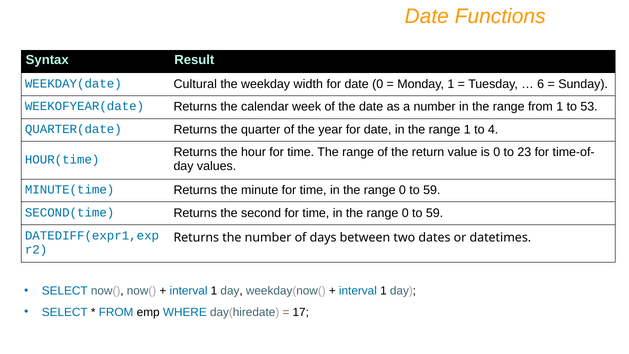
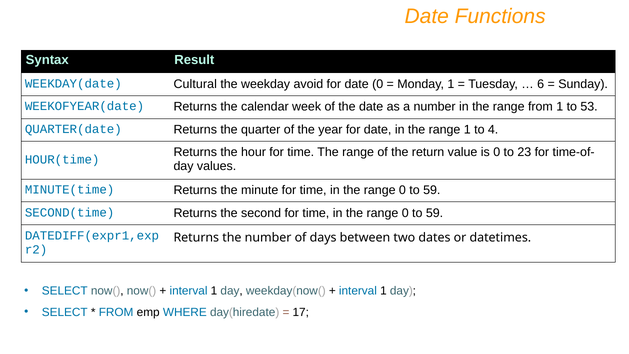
width: width -> avoid (308, 84)
